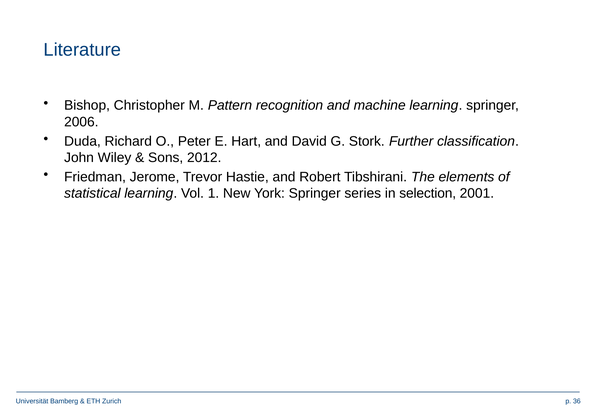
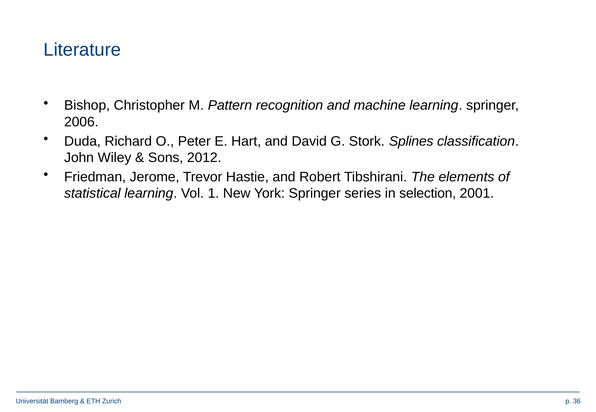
Further: Further -> Splines (411, 141)
